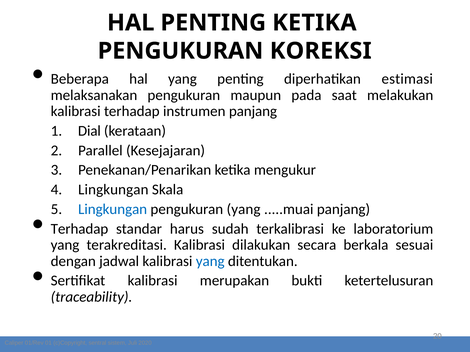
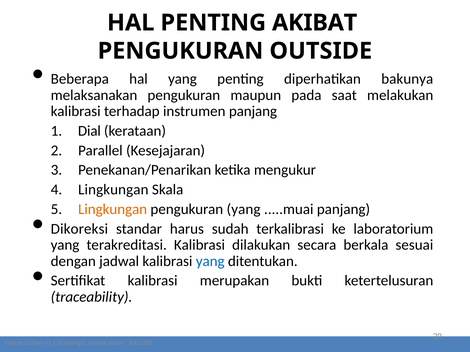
PENTING KETIKA: KETIKA -> AKIBAT (315, 23)
KOREKSI: KOREKSI -> OUTSIDE (321, 51)
estimasi: estimasi -> bakunya (407, 79)
Lingkungan colour: blue -> orange (113, 209)
Terhadap: Terhadap -> Dikoreksi (79, 229)
